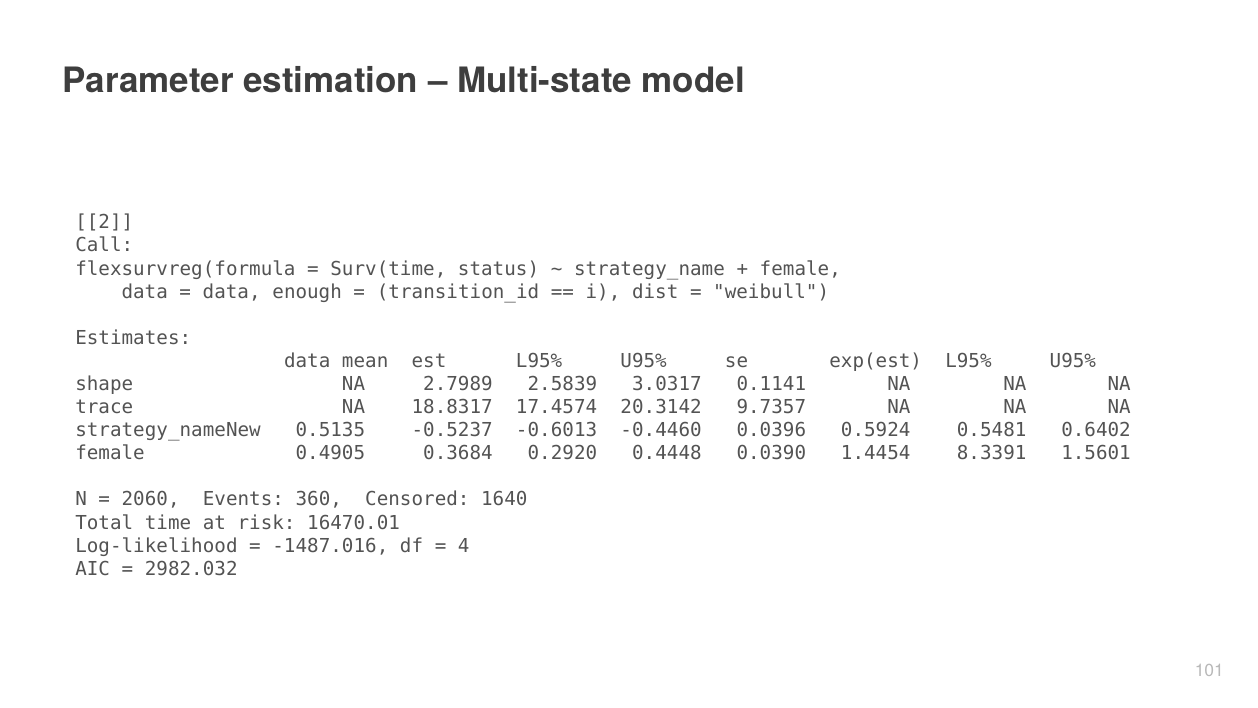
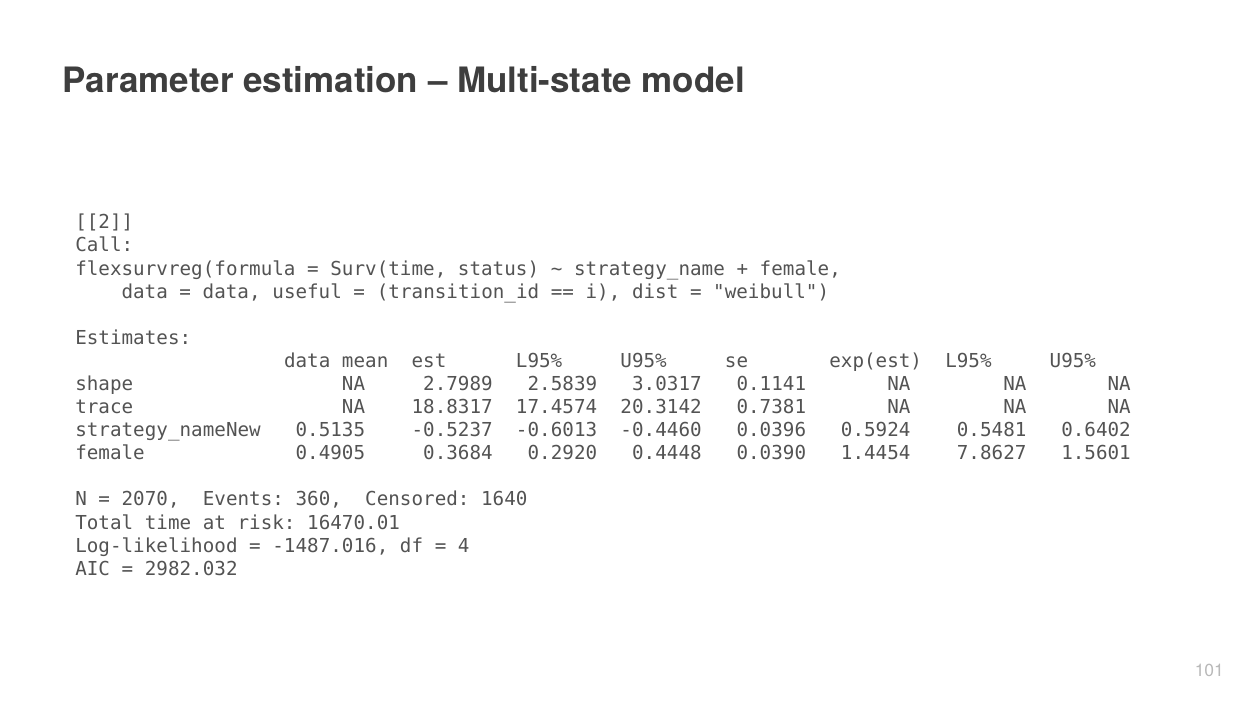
enough: enough -> useful (307, 292)
9.7357: 9.7357 -> 0.7381 (771, 407)
8.3391: 8.3391 -> 7.8627 (992, 453)
2060: 2060 -> 2070 (151, 499)
